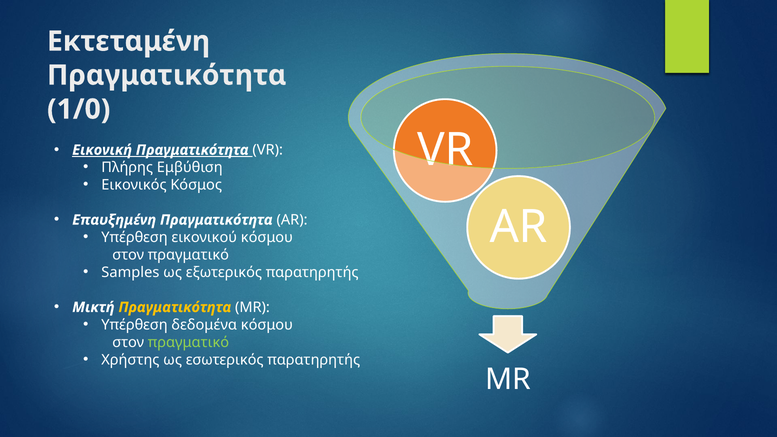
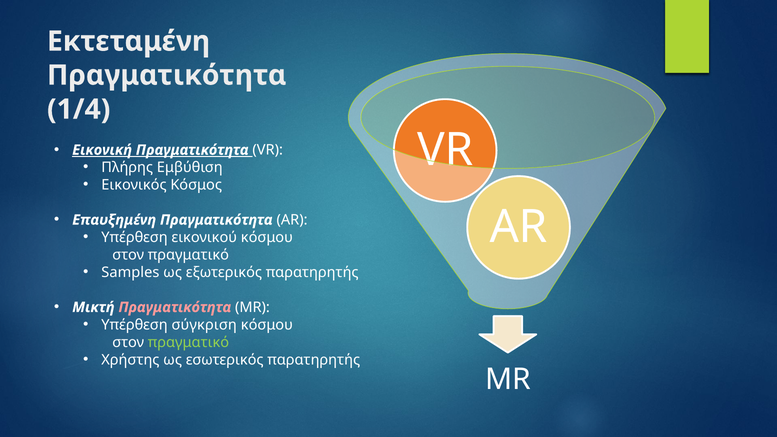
1/0: 1/0 -> 1/4 (79, 109)
Πραγματικότητα colour: yellow -> pink (175, 307)
δεδομένα: δεδομένα -> σύγκριση (204, 325)
